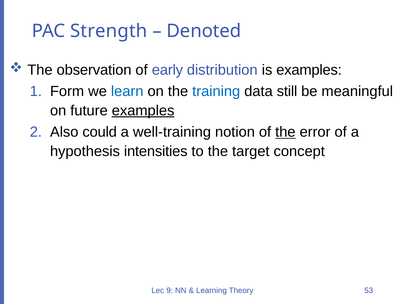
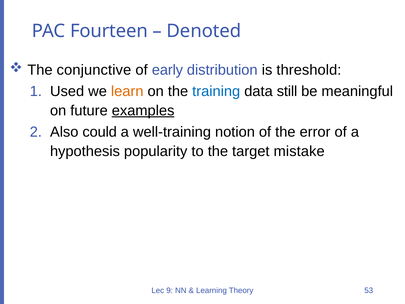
Strength: Strength -> Fourteen (109, 31)
observation: observation -> conjunctive (94, 70)
is examples: examples -> threshold (309, 70)
Form: Form -> Used (67, 91)
learn colour: blue -> orange (127, 91)
the underline: present -> none (285, 132)
intensities: intensities -> popularity (156, 151)
concept: concept -> mistake (299, 151)
